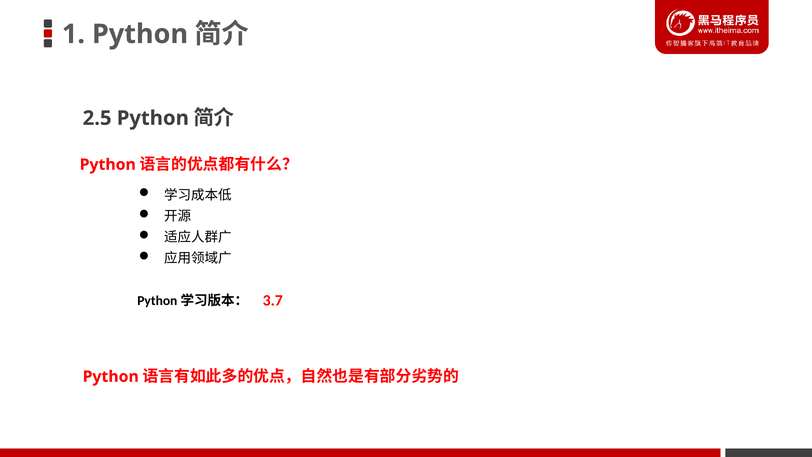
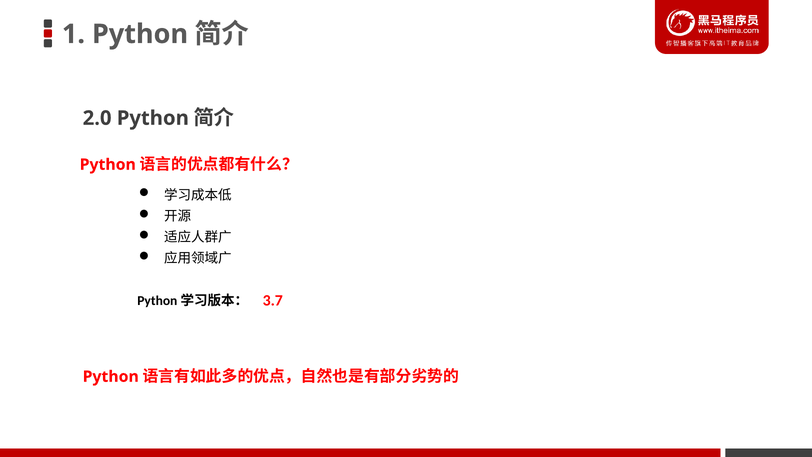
2.5: 2.5 -> 2.0 (97, 118)
